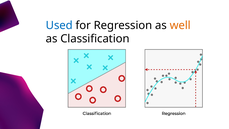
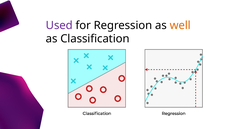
Used colour: blue -> purple (59, 25)
